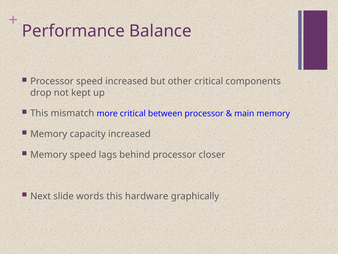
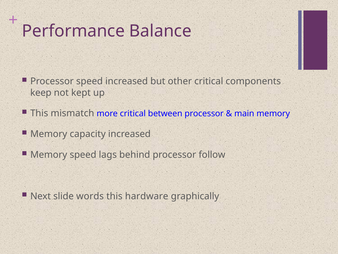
drop: drop -> keep (41, 92)
closer: closer -> follow (212, 154)
